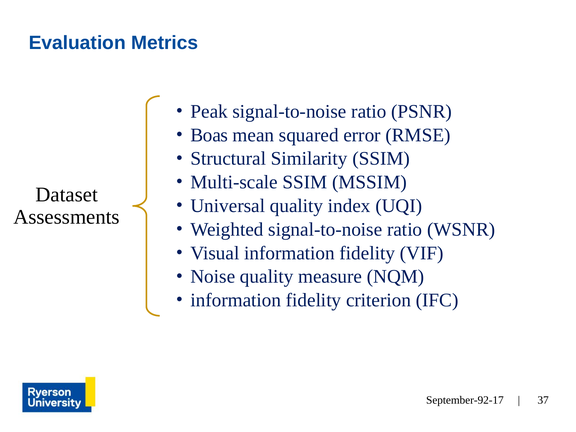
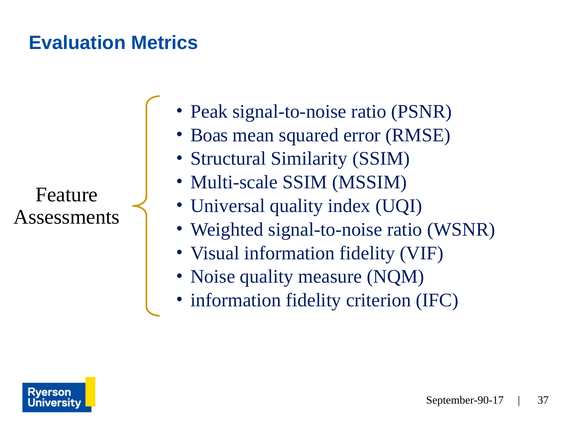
Dataset: Dataset -> Feature (67, 195)
September-92-17: September-92-17 -> September-90-17 (465, 400)
